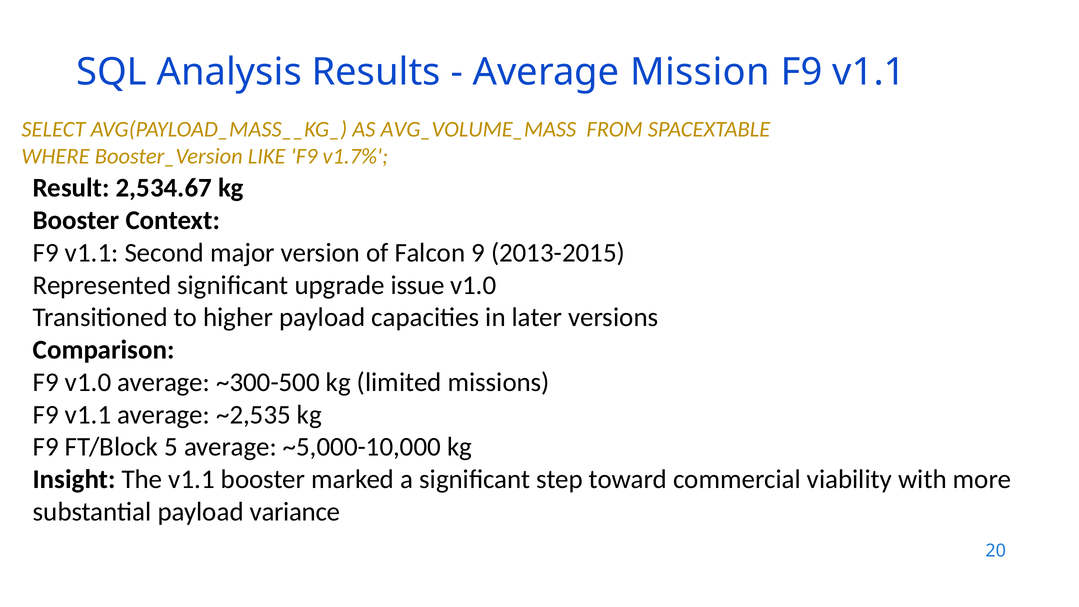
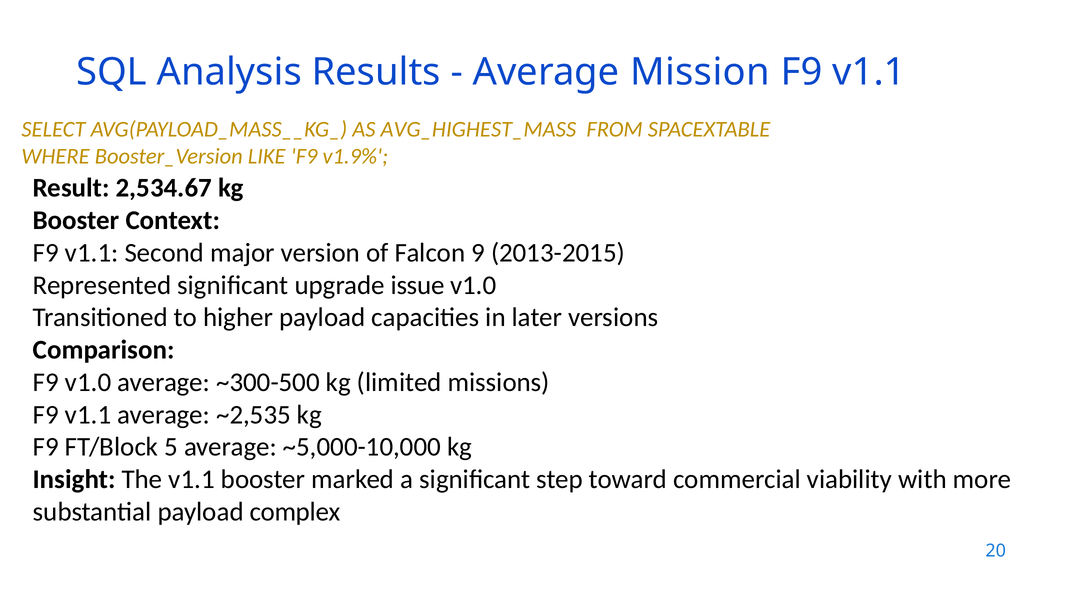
AVG_VOLUME_MASS: AVG_VOLUME_MASS -> AVG_HIGHEST_MASS (478, 129)
v1.7%: v1.7% -> v1.9% (355, 156)
variance: variance -> complex (295, 512)
